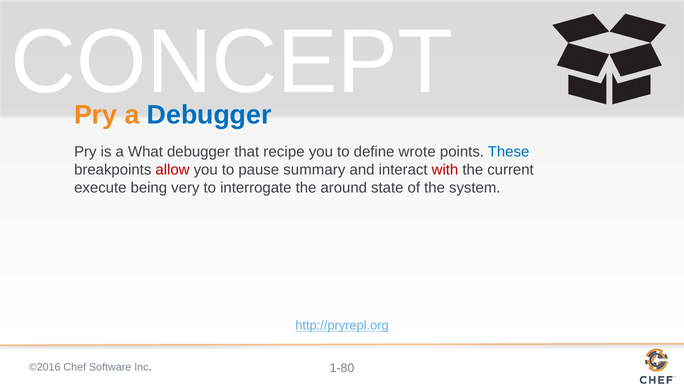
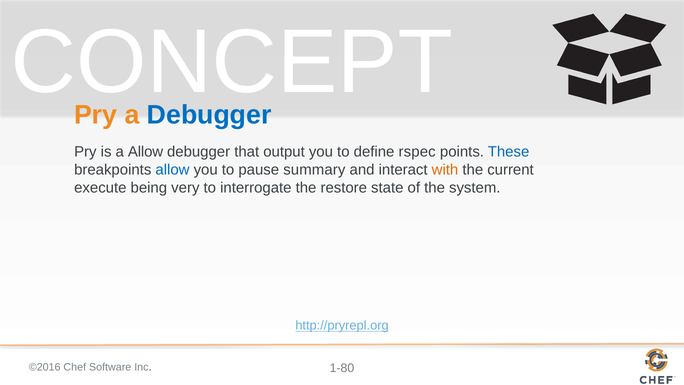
a What: What -> Allow (146, 152)
recipe: recipe -> output (284, 152)
wrote: wrote -> rspec (417, 152)
allow colour: red -> blue (173, 169)
with colour: red -> orange (445, 169)
around: around -> restore (344, 187)
